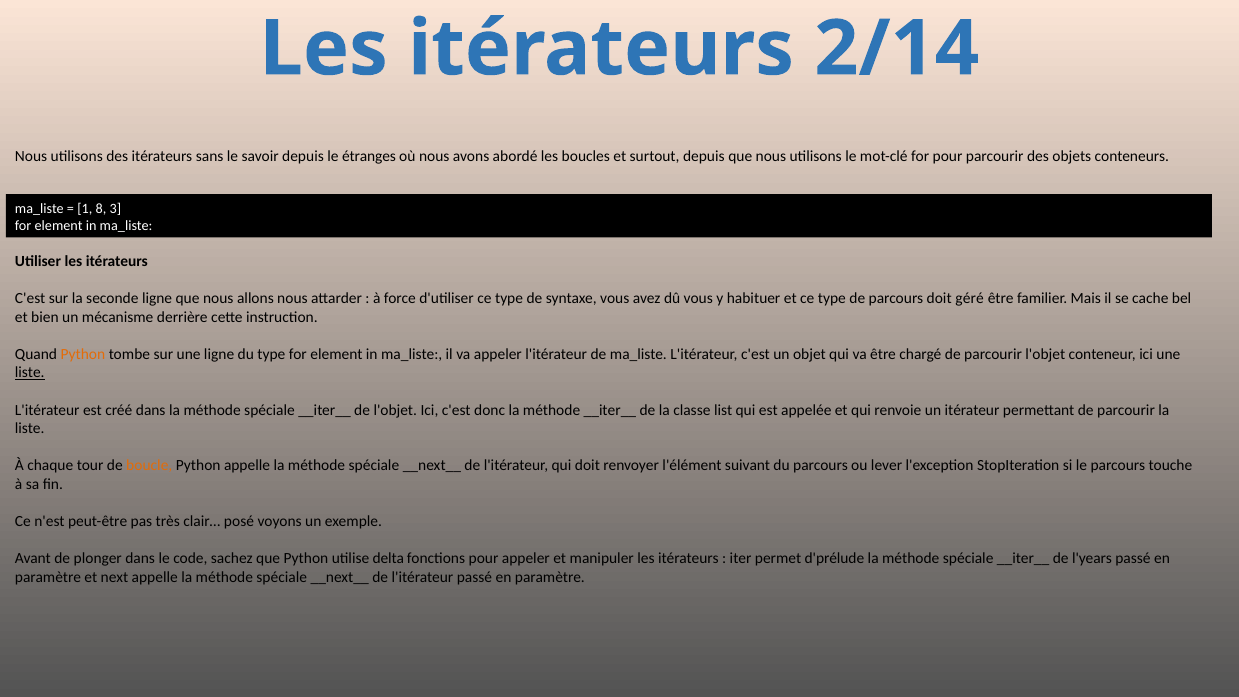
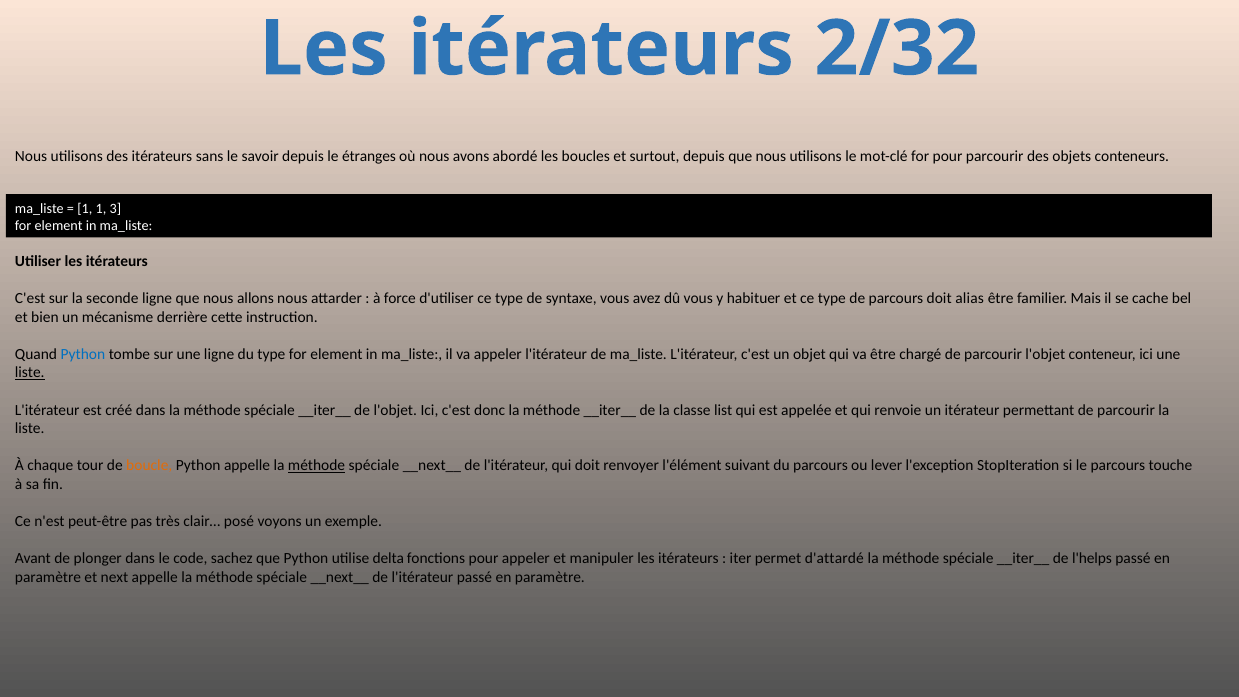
2/14: 2/14 -> 2/32 (897, 49)
1 8: 8 -> 1 (101, 208)
géré: géré -> alias (970, 298)
Python colour: orange -> blue (83, 354)
méthode underline: none -> present (317, 466)
d'prélude: d'prélude -> d'attardé (834, 559)
l'years: l'years -> l'helps (1092, 559)
